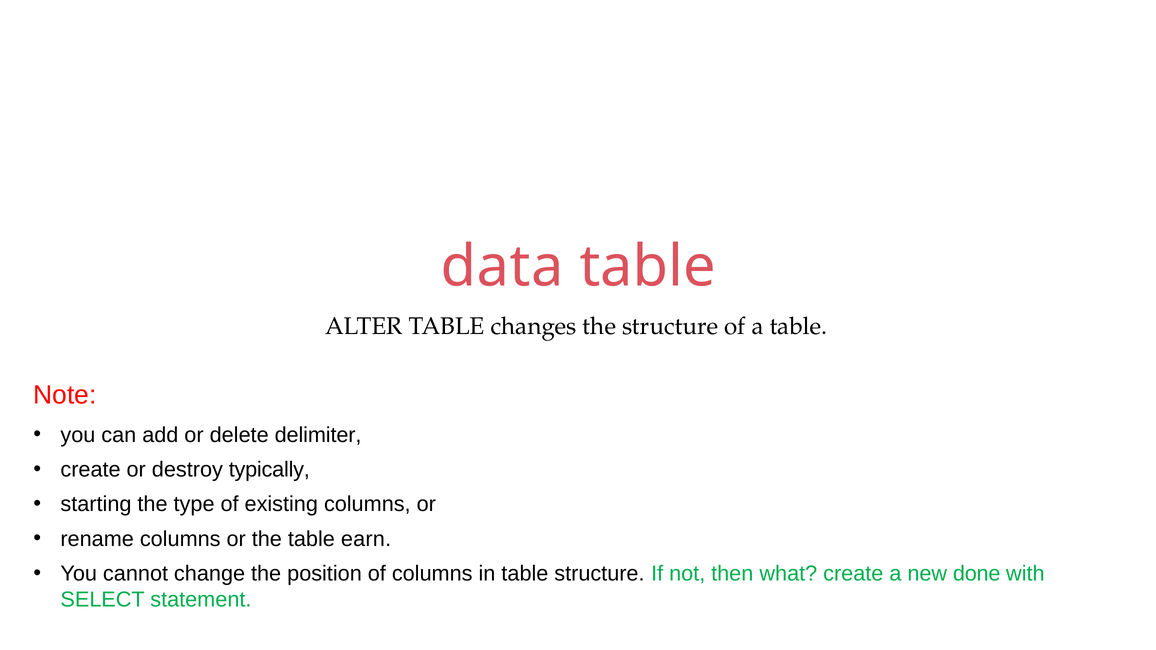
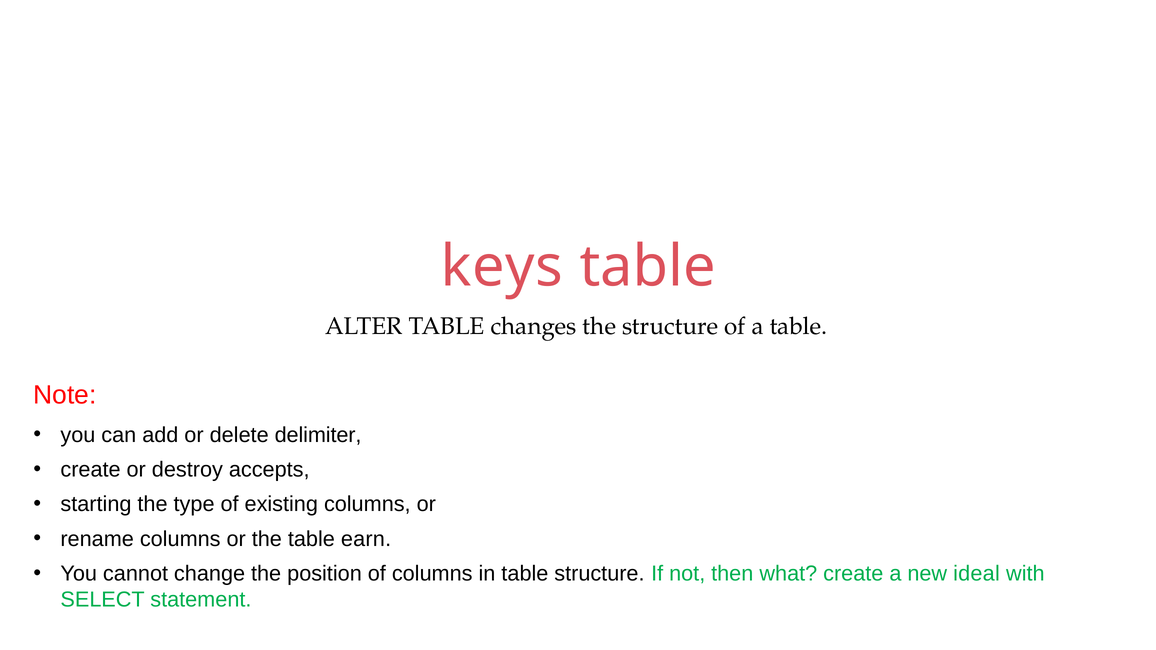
data: data -> keys (502, 267)
typically: typically -> accepts (269, 470)
done: done -> ideal (976, 574)
